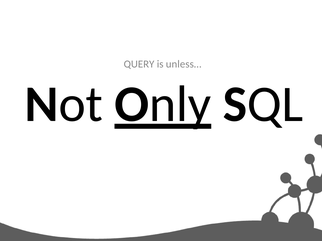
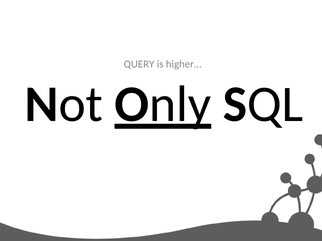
unless…: unless… -> higher… (184, 64)
